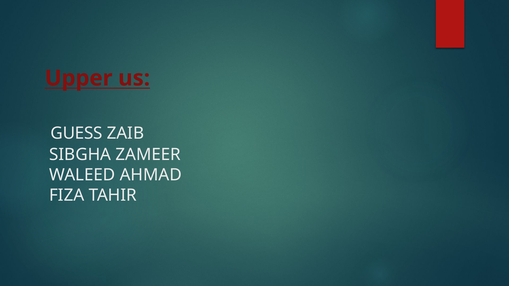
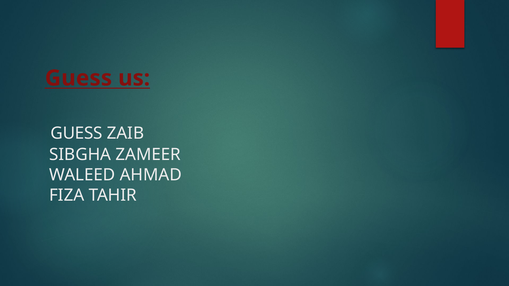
Upper: Upper -> Guess (78, 78)
